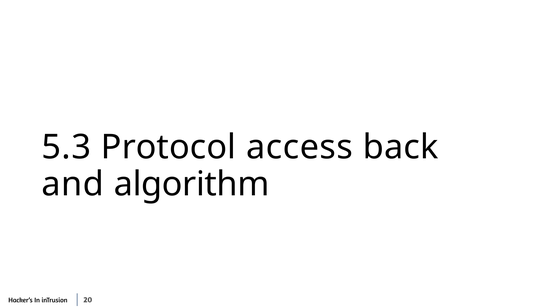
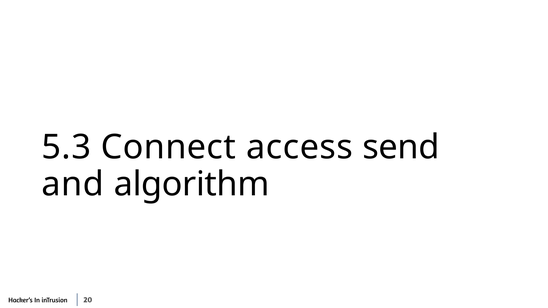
Protocol: Protocol -> Connect (168, 147)
back: back -> send (401, 147)
